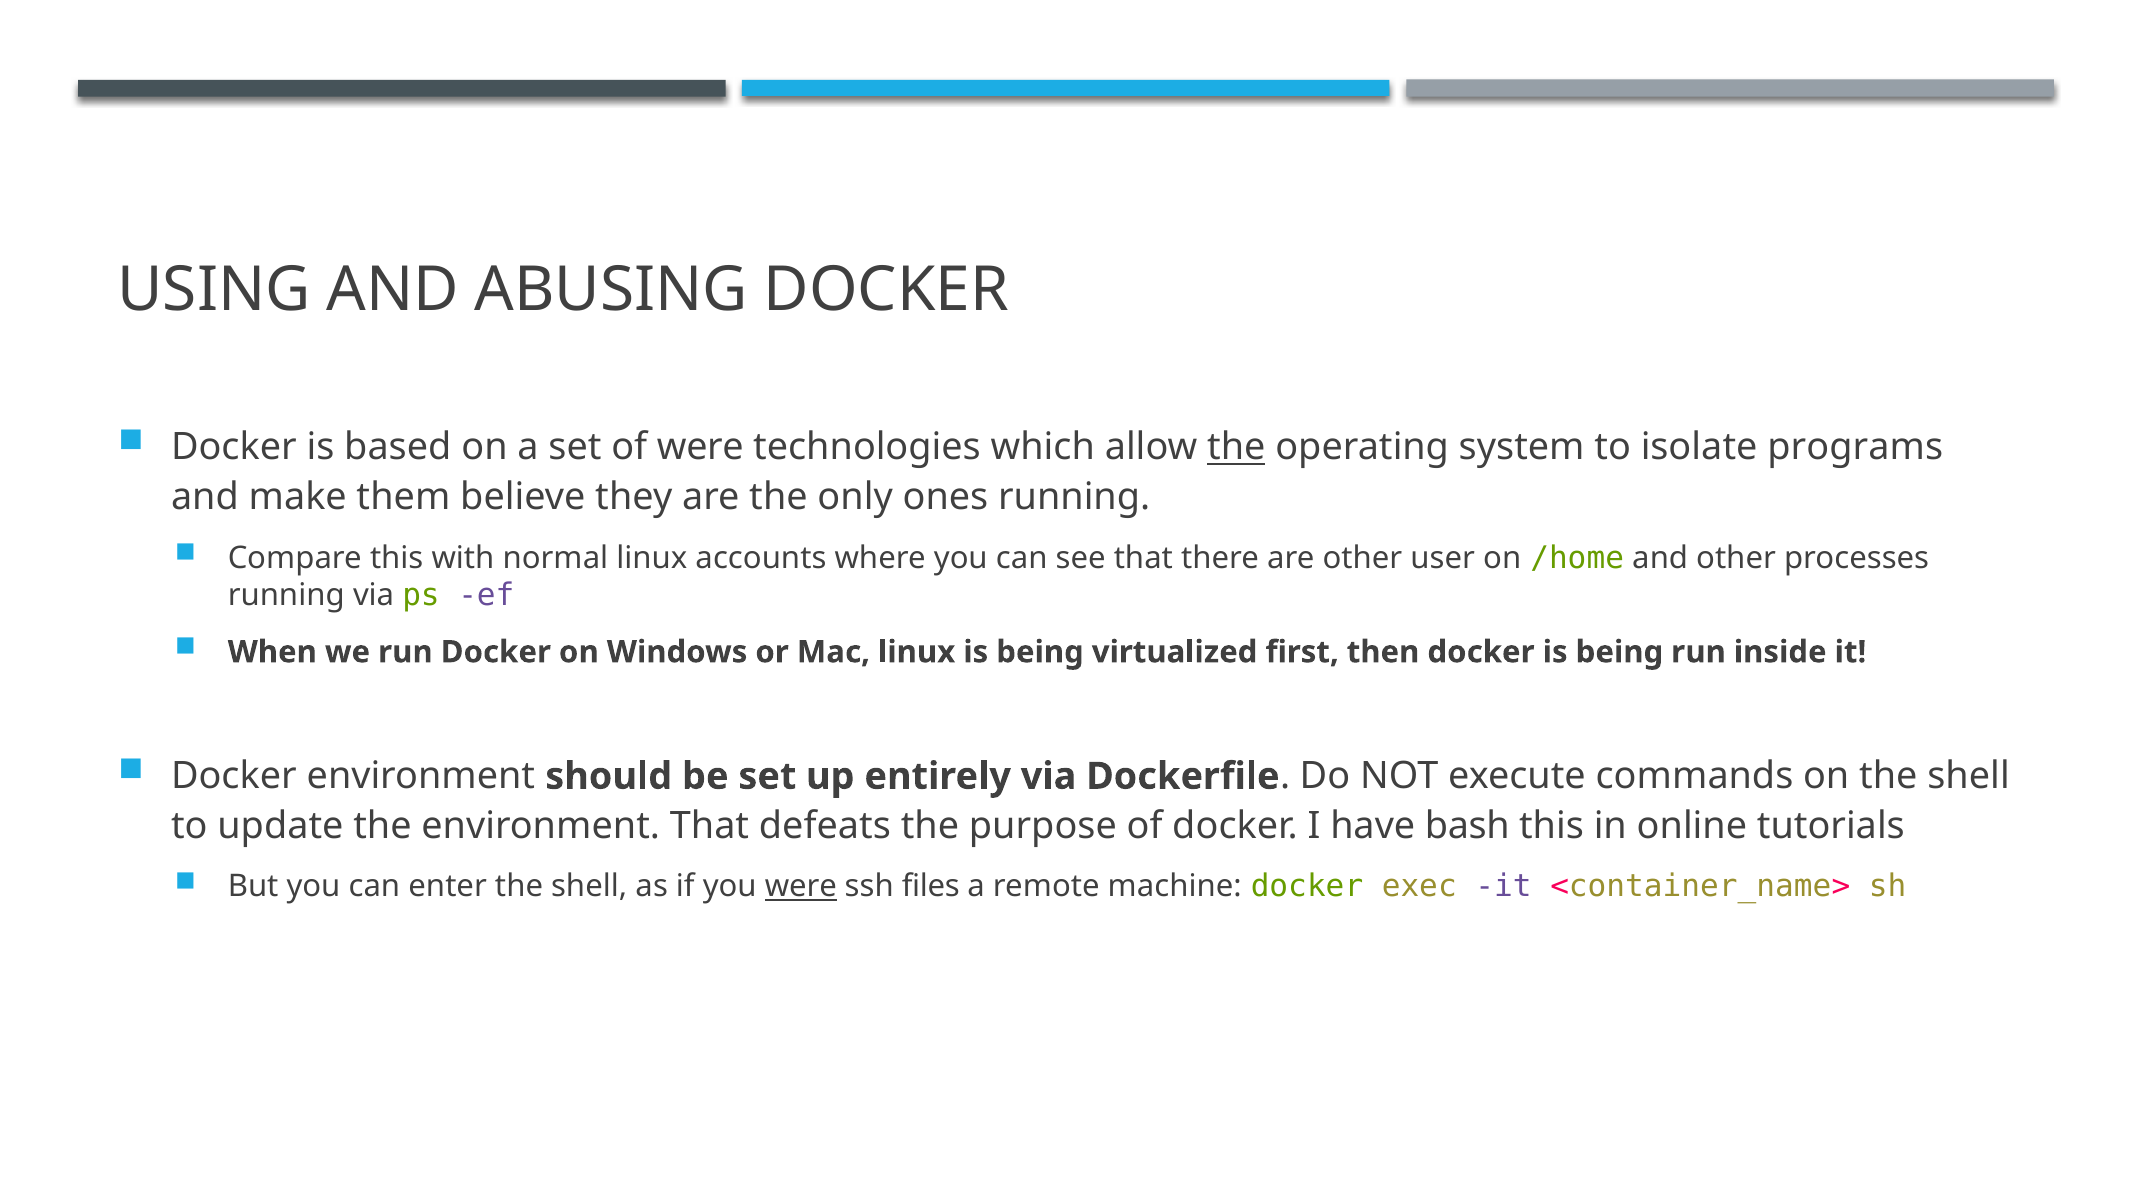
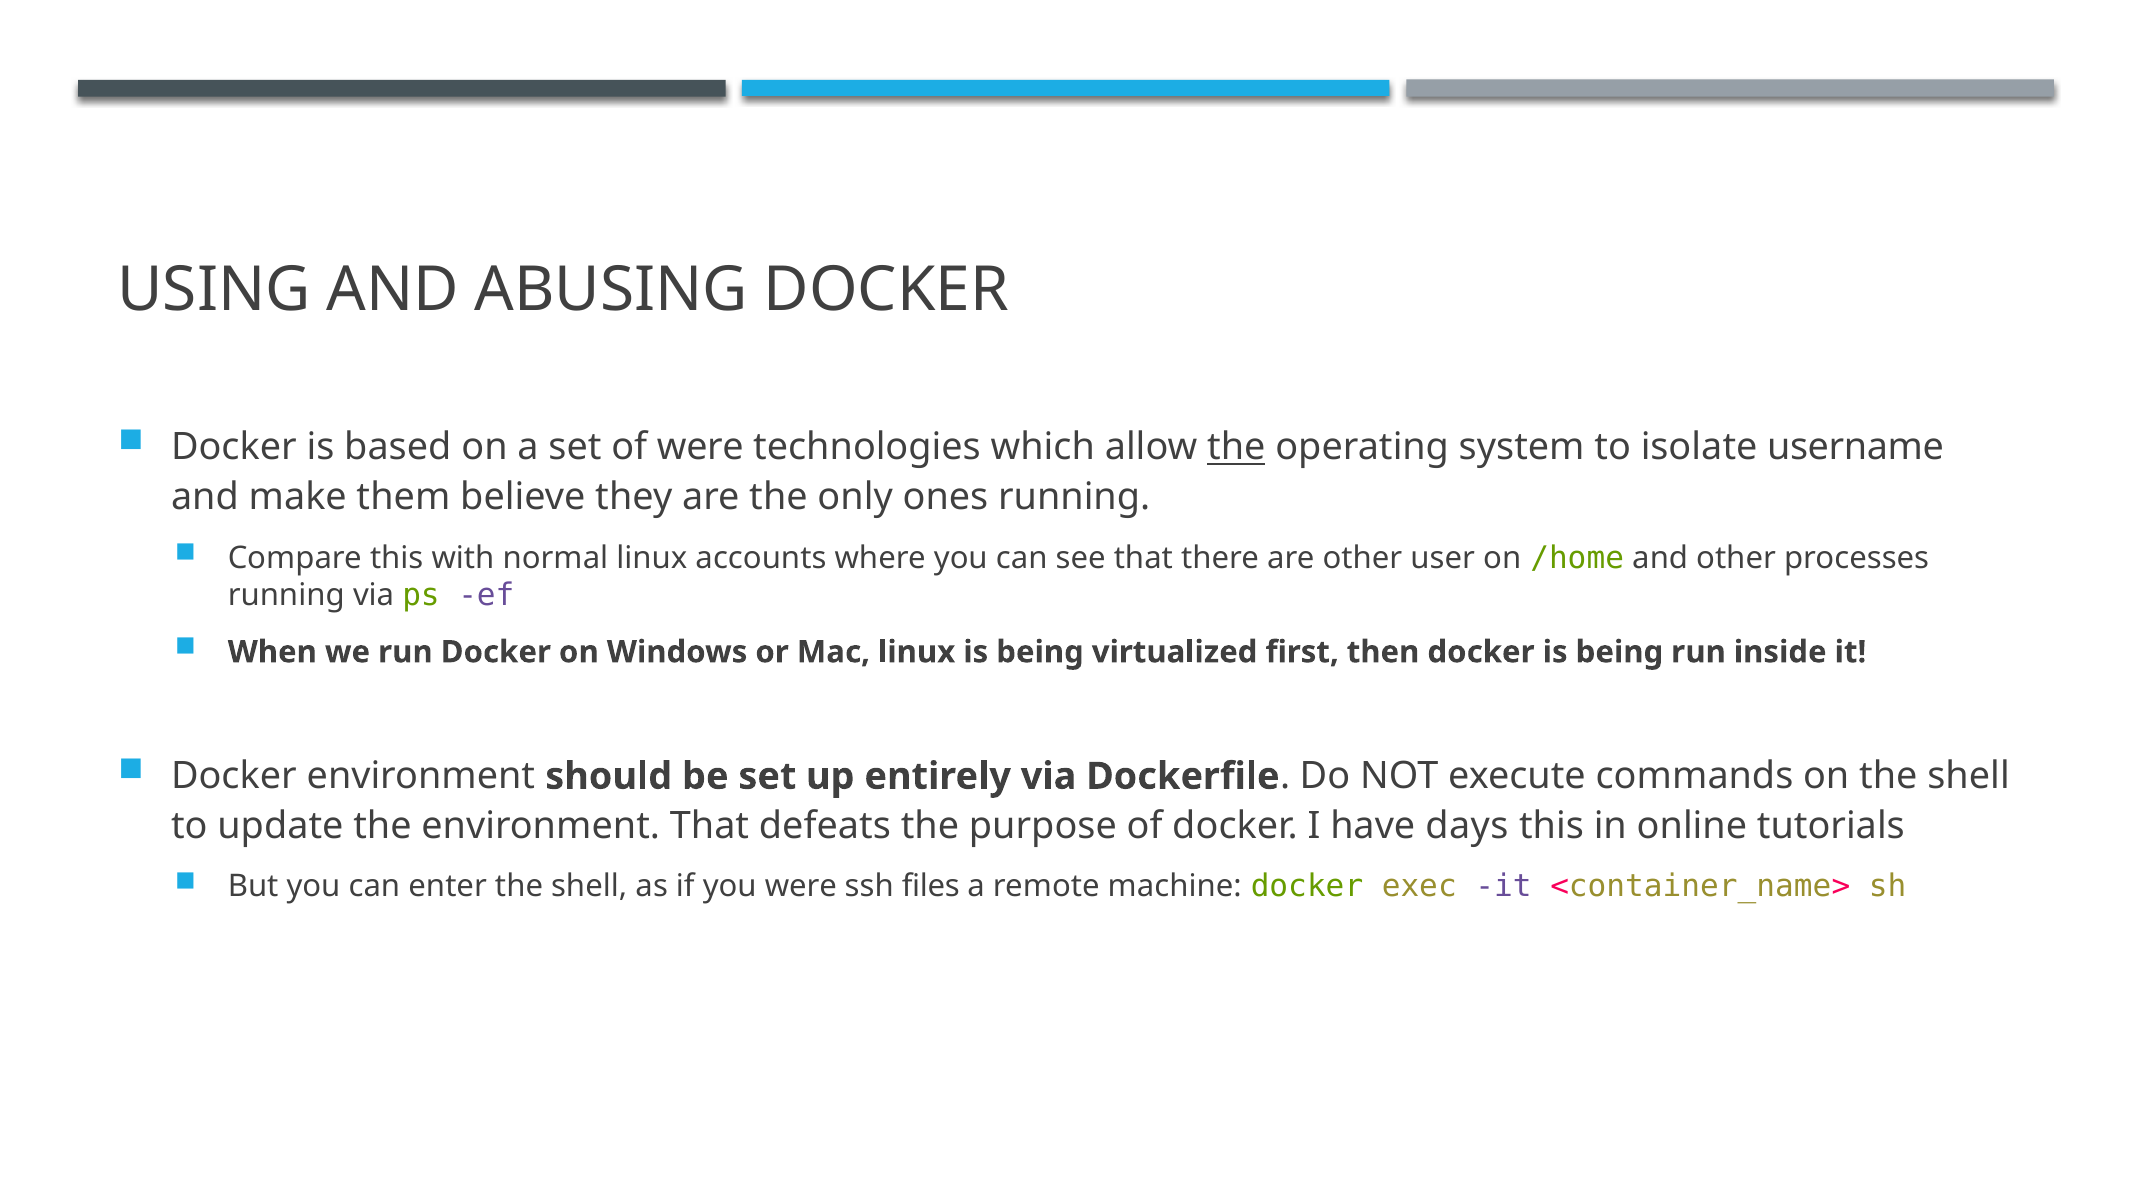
programs: programs -> username (1855, 447)
bash: bash -> days (1467, 826)
were underline: present -> none (801, 886)
